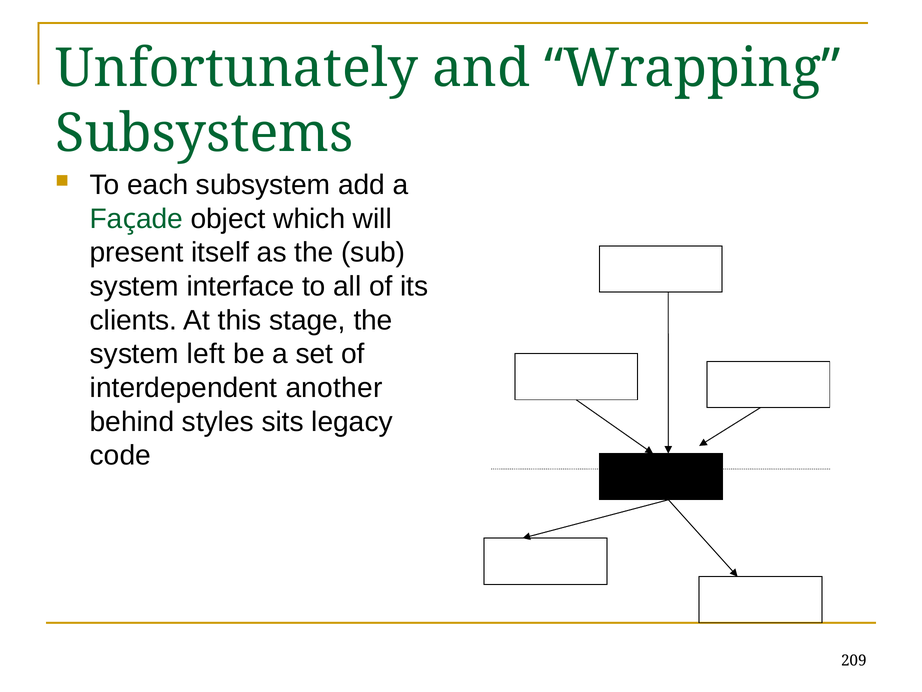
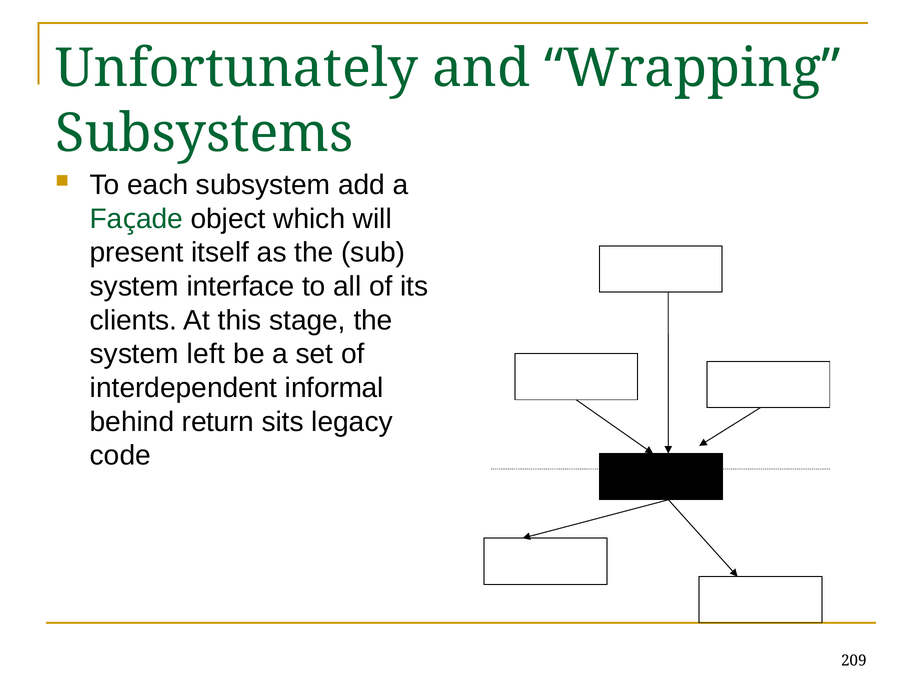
another: another -> informal (334, 388)
styles: styles -> return (218, 421)
